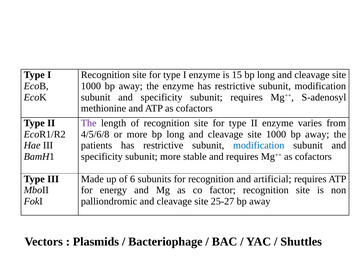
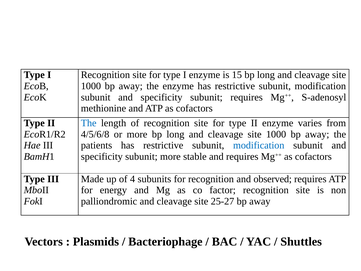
The colour: purple -> blue (89, 123)
6: 6 -> 4 (133, 179)
artificial: artificial -> observed (273, 179)
